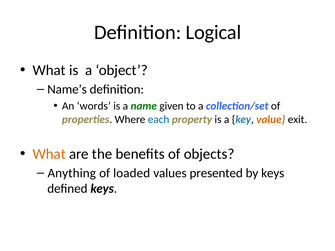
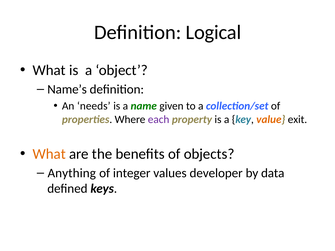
words: words -> needs (94, 106)
each colour: blue -> purple (159, 120)
loaded: loaded -> integer (132, 173)
presented: presented -> developer (216, 173)
by keys: keys -> data (273, 173)
